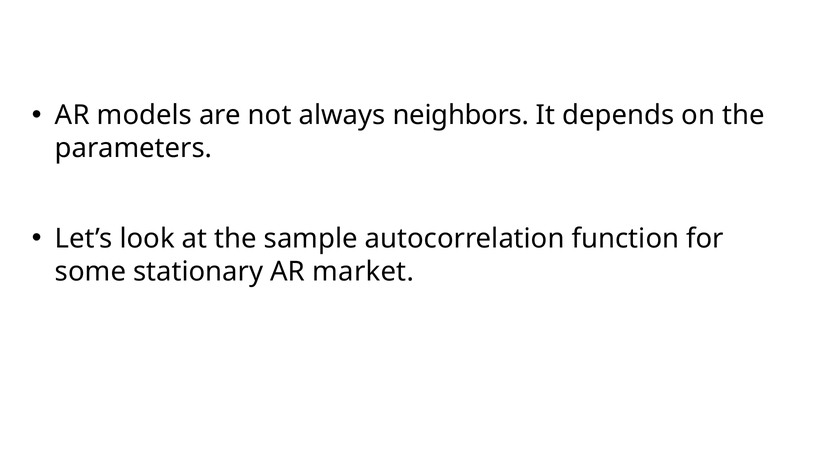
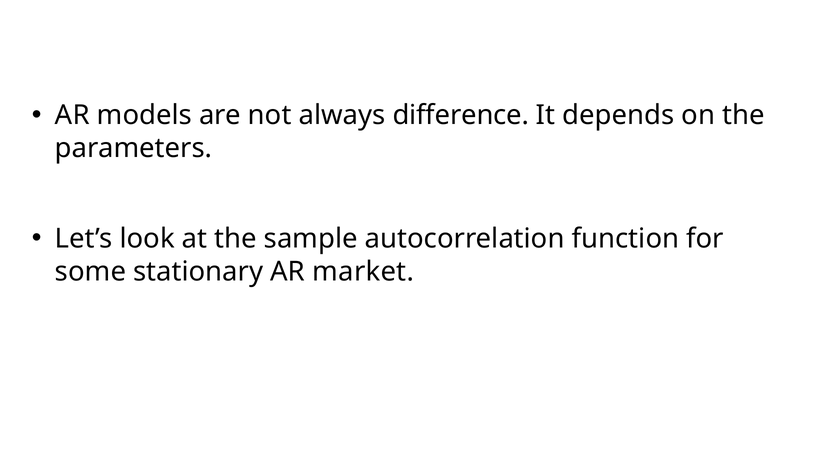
neighbors: neighbors -> difference (461, 115)
